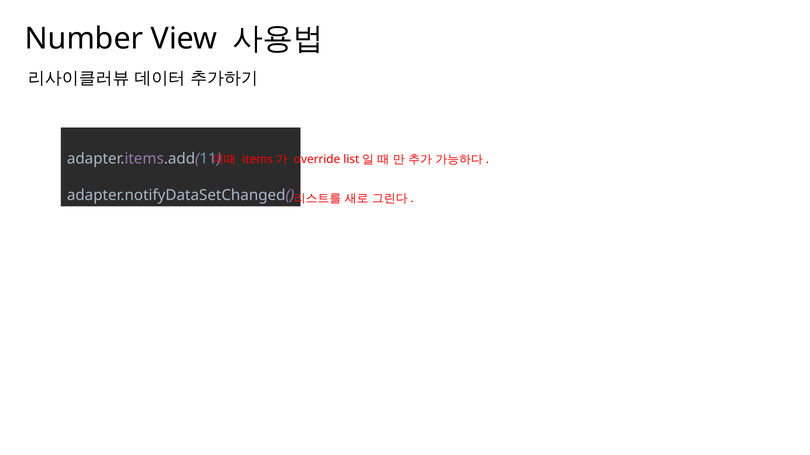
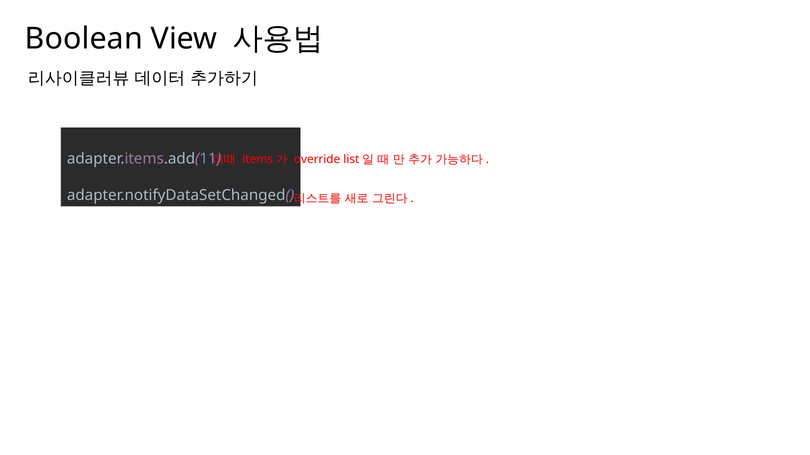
Number: Number -> Boolean (84, 39)
